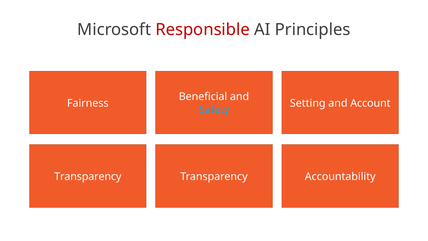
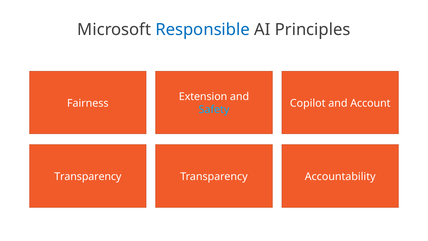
Responsible colour: red -> blue (203, 29)
Beneficial: Beneficial -> Extension (203, 97)
Setting: Setting -> Copilot (308, 103)
